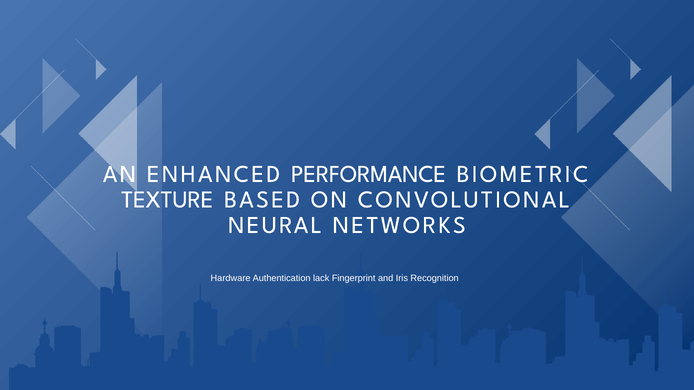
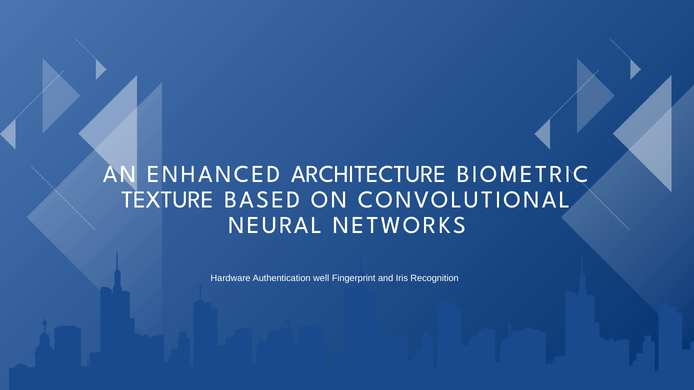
PERFORMANCE: PERFORMANCE -> ARCHITECTURE (369, 174)
lack: lack -> well (321, 278)
